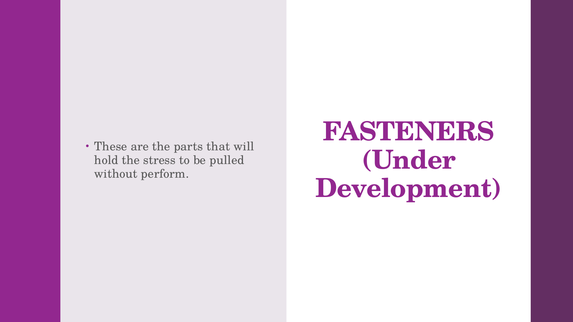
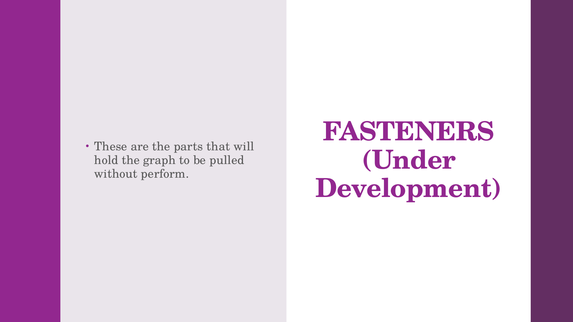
stress: stress -> graph (159, 160)
